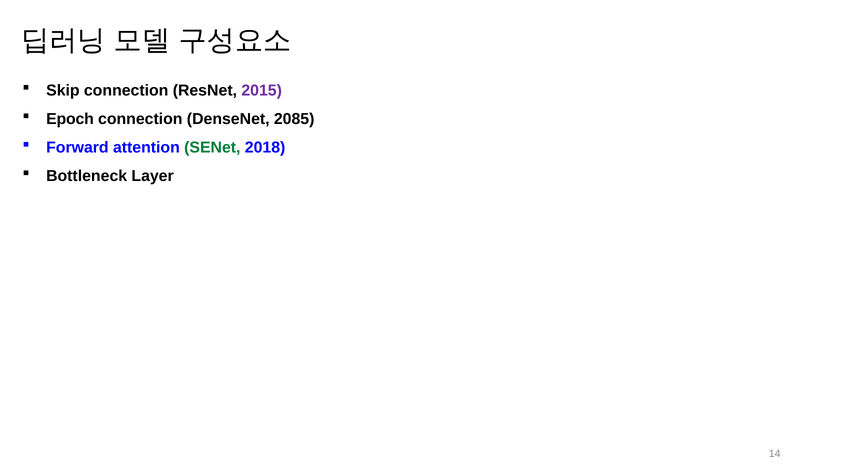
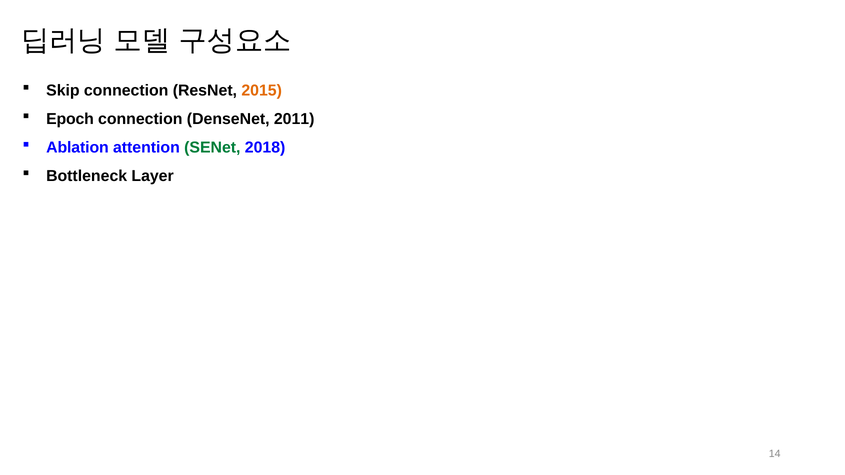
2015 colour: purple -> orange (262, 90)
2085: 2085 -> 2011 (294, 119)
Forward: Forward -> Ablation (77, 148)
